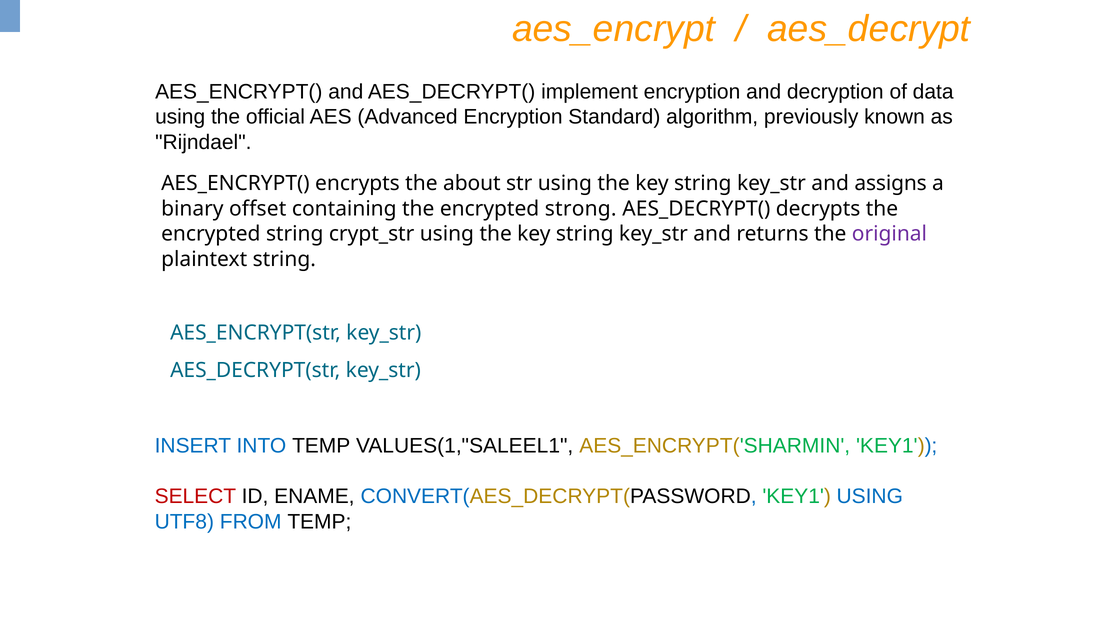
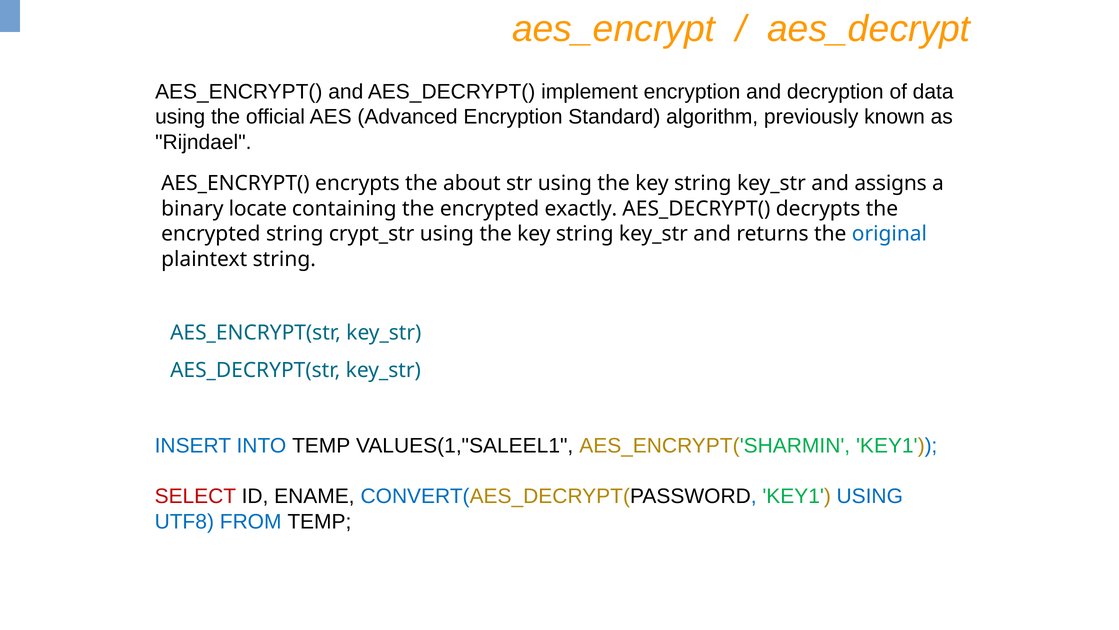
offset: offset -> locate (258, 209)
strong: strong -> exactly (581, 209)
original colour: purple -> blue (889, 234)
